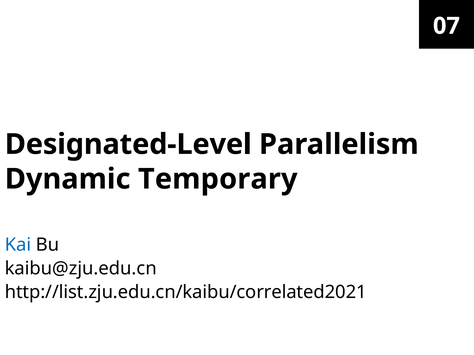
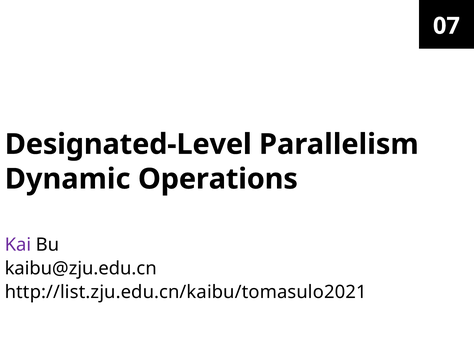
Temporary: Temporary -> Operations (218, 179)
Kai colour: blue -> purple (18, 245)
http://list.zju.edu.cn/kaibu/correlated2021: http://list.zju.edu.cn/kaibu/correlated2021 -> http://list.zju.edu.cn/kaibu/tomasulo2021 (186, 292)
